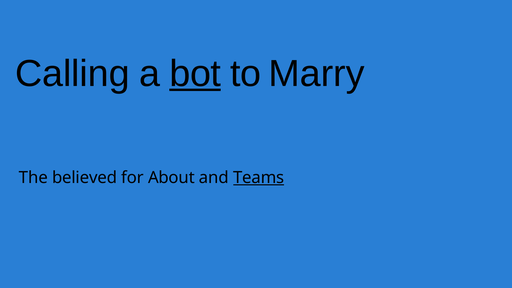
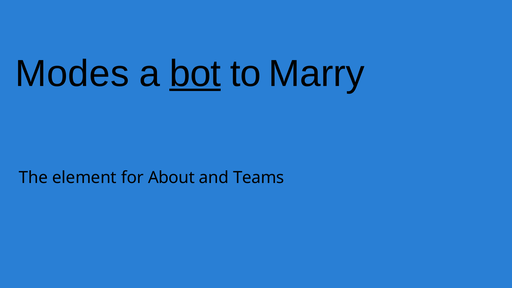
Calling: Calling -> Modes (72, 74)
believed: believed -> element (84, 178)
Teams underline: present -> none (259, 178)
